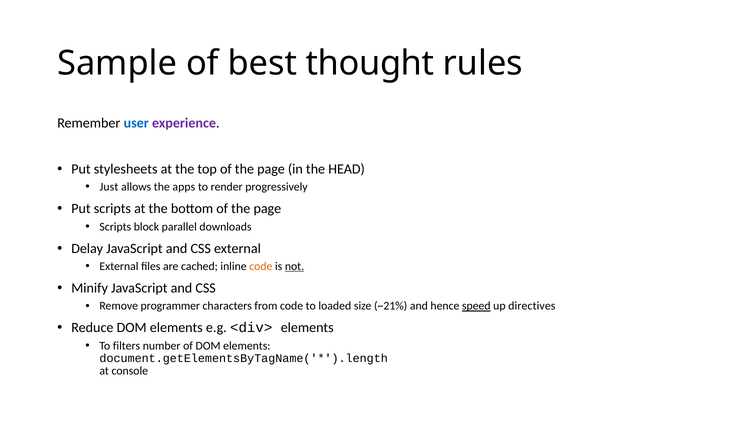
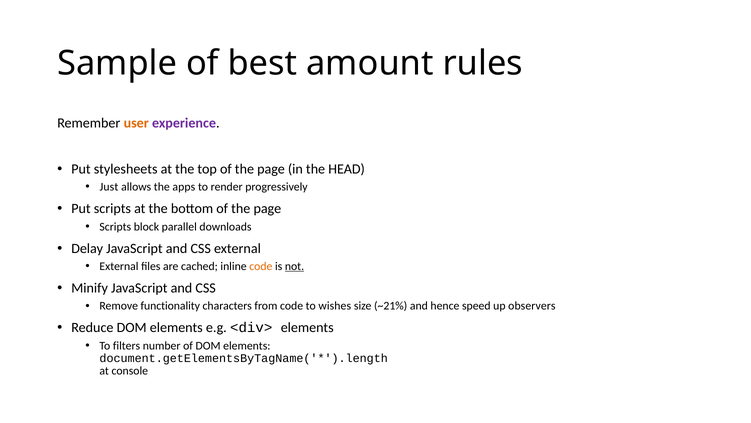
thought: thought -> amount (370, 63)
user colour: blue -> orange (136, 123)
programmer: programmer -> functionality (170, 306)
loaded: loaded -> wishes (335, 306)
speed underline: present -> none (476, 306)
directives: directives -> observers (532, 306)
